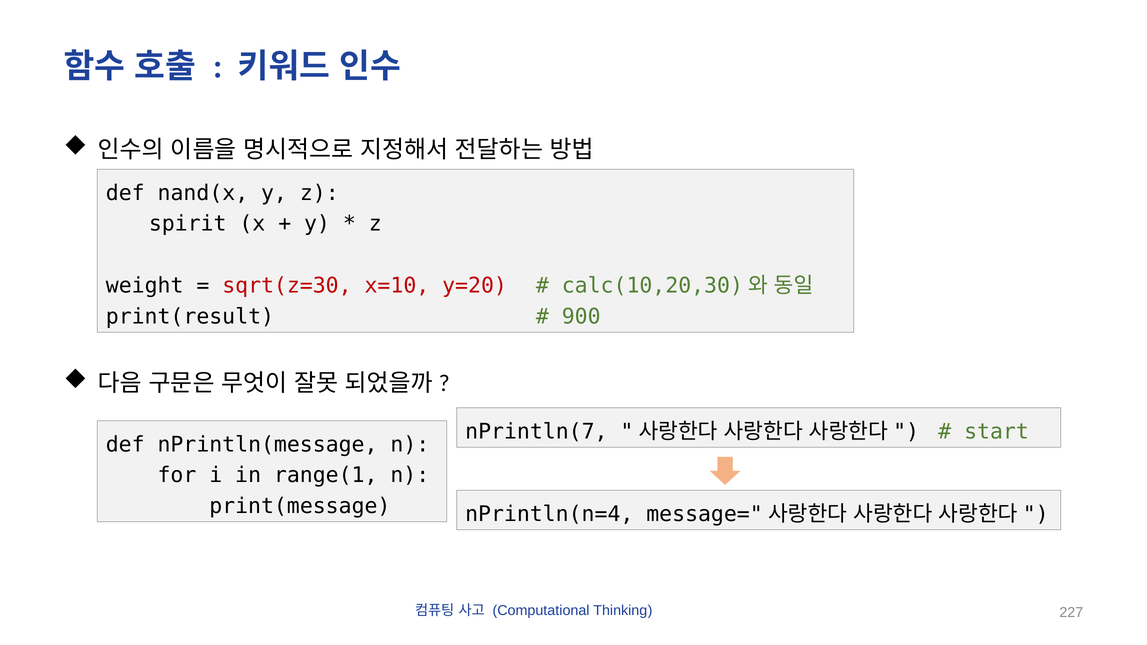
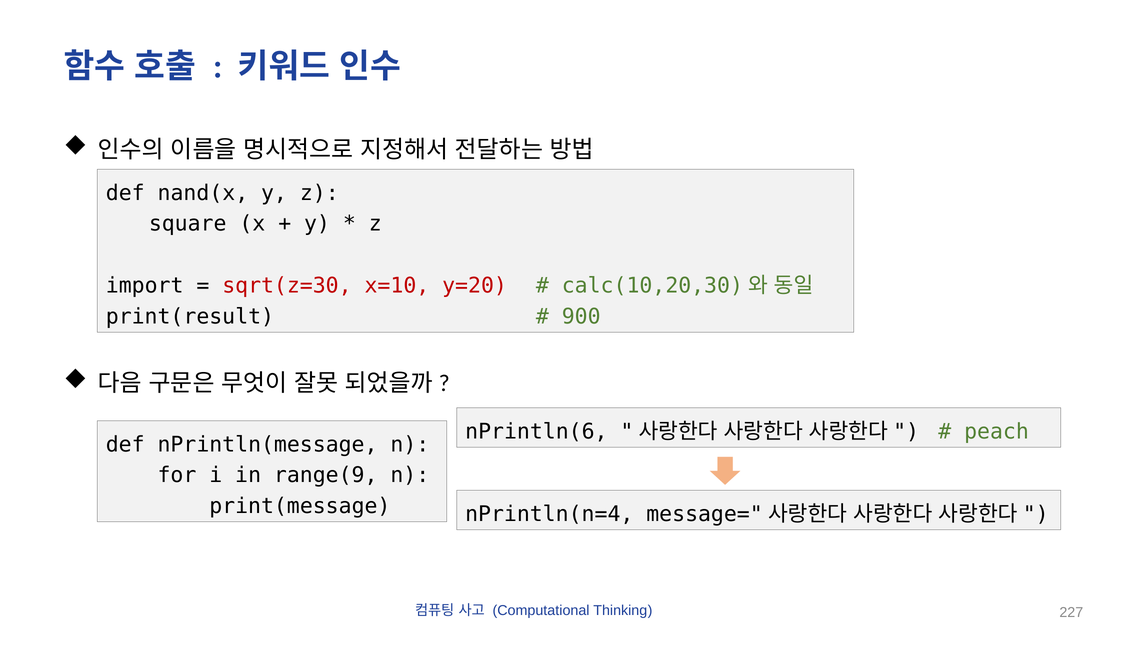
spirit: spirit -> square (188, 224)
weight: weight -> import (145, 286)
nPrintln(7: nPrintln(7 -> nPrintln(6 (536, 432)
start: start -> peach (996, 432)
range(1: range(1 -> range(9 (326, 476)
